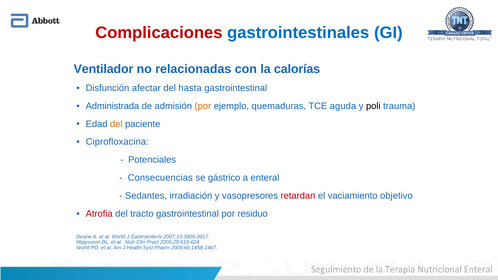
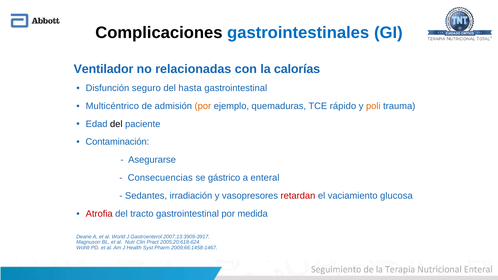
Complicaciones colour: red -> black (159, 33)
afectar: afectar -> seguro (146, 88)
Administrada: Administrada -> Multicéntrico (112, 106)
aguda: aguda -> rápido (343, 106)
poli colour: black -> orange (373, 106)
del colour: orange -> black (116, 124)
Ciprofloxacina: Ciprofloxacina -> Contaminación (117, 142)
Potenciales: Potenciales -> Asegurarse (152, 160)
objetivo: objetivo -> glucosa (396, 196)
residuo: residuo -> medida (253, 214)
